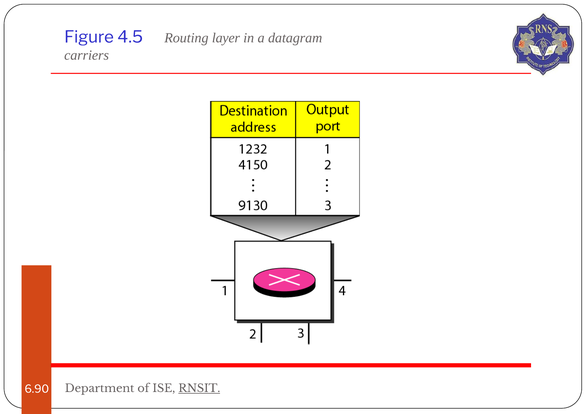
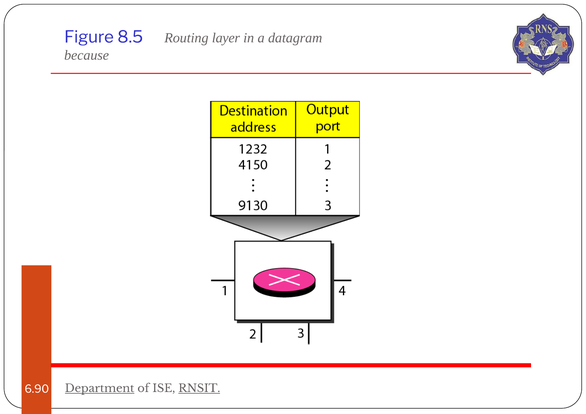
4.5: 4.5 -> 8.5 (130, 37)
carriers: carriers -> because (87, 55)
Department underline: none -> present (100, 389)
